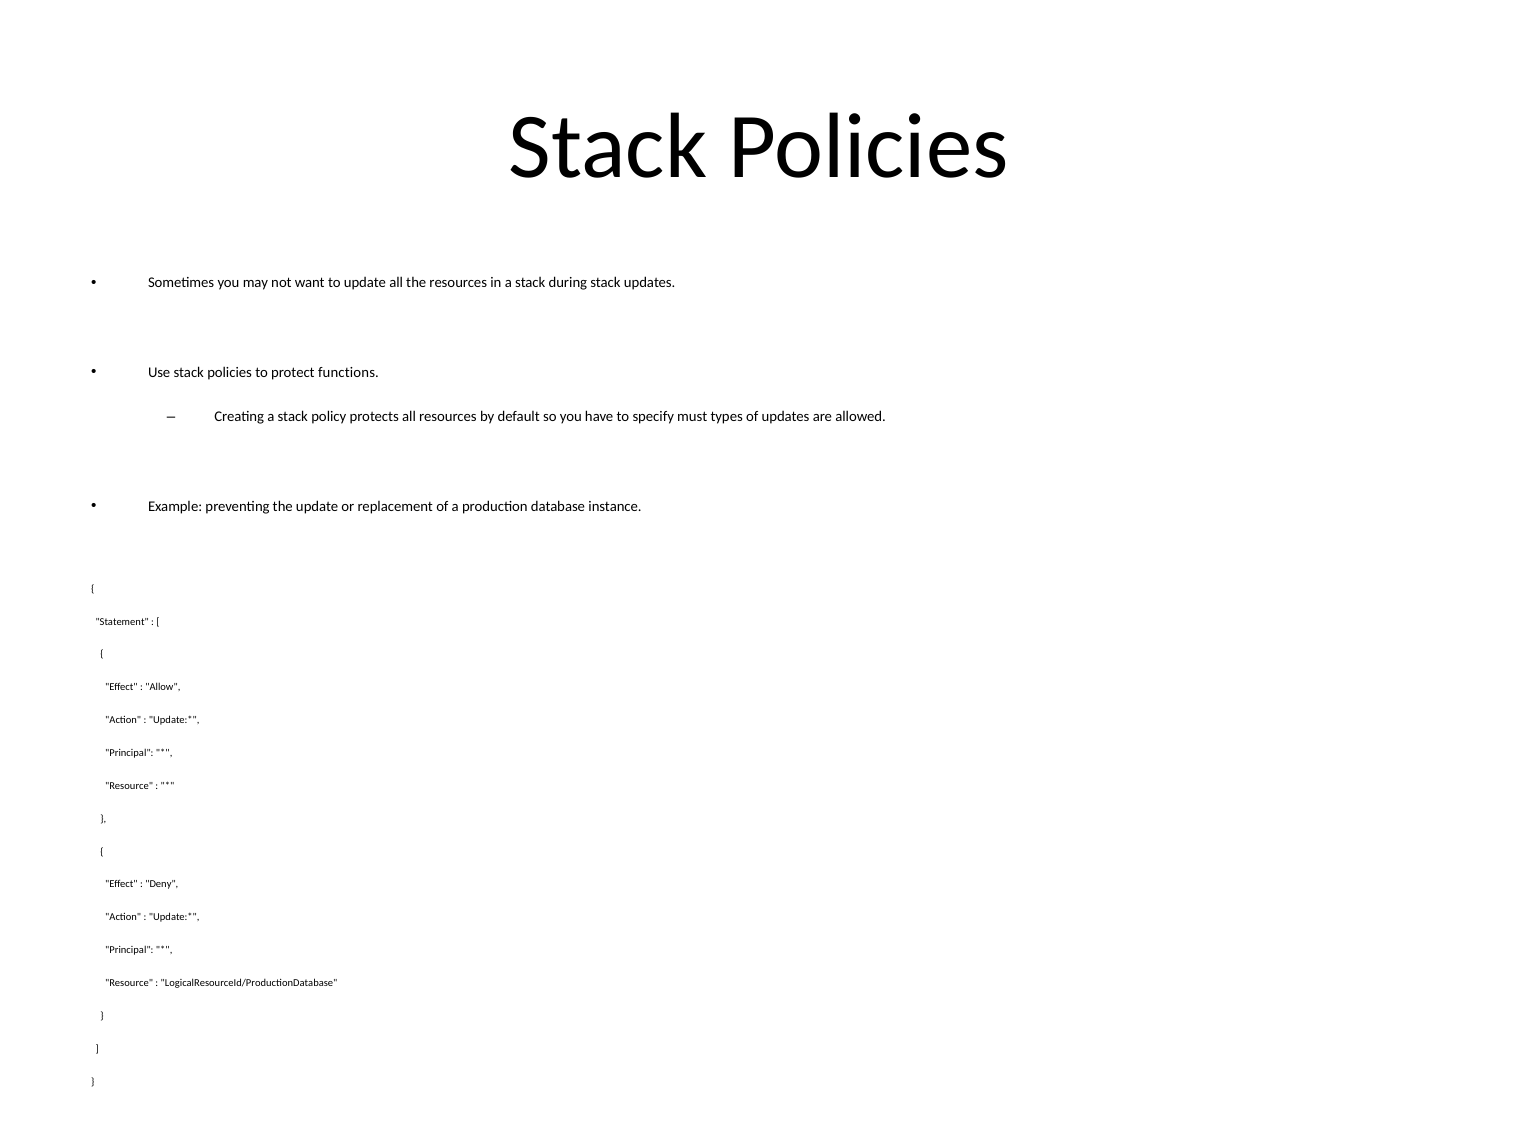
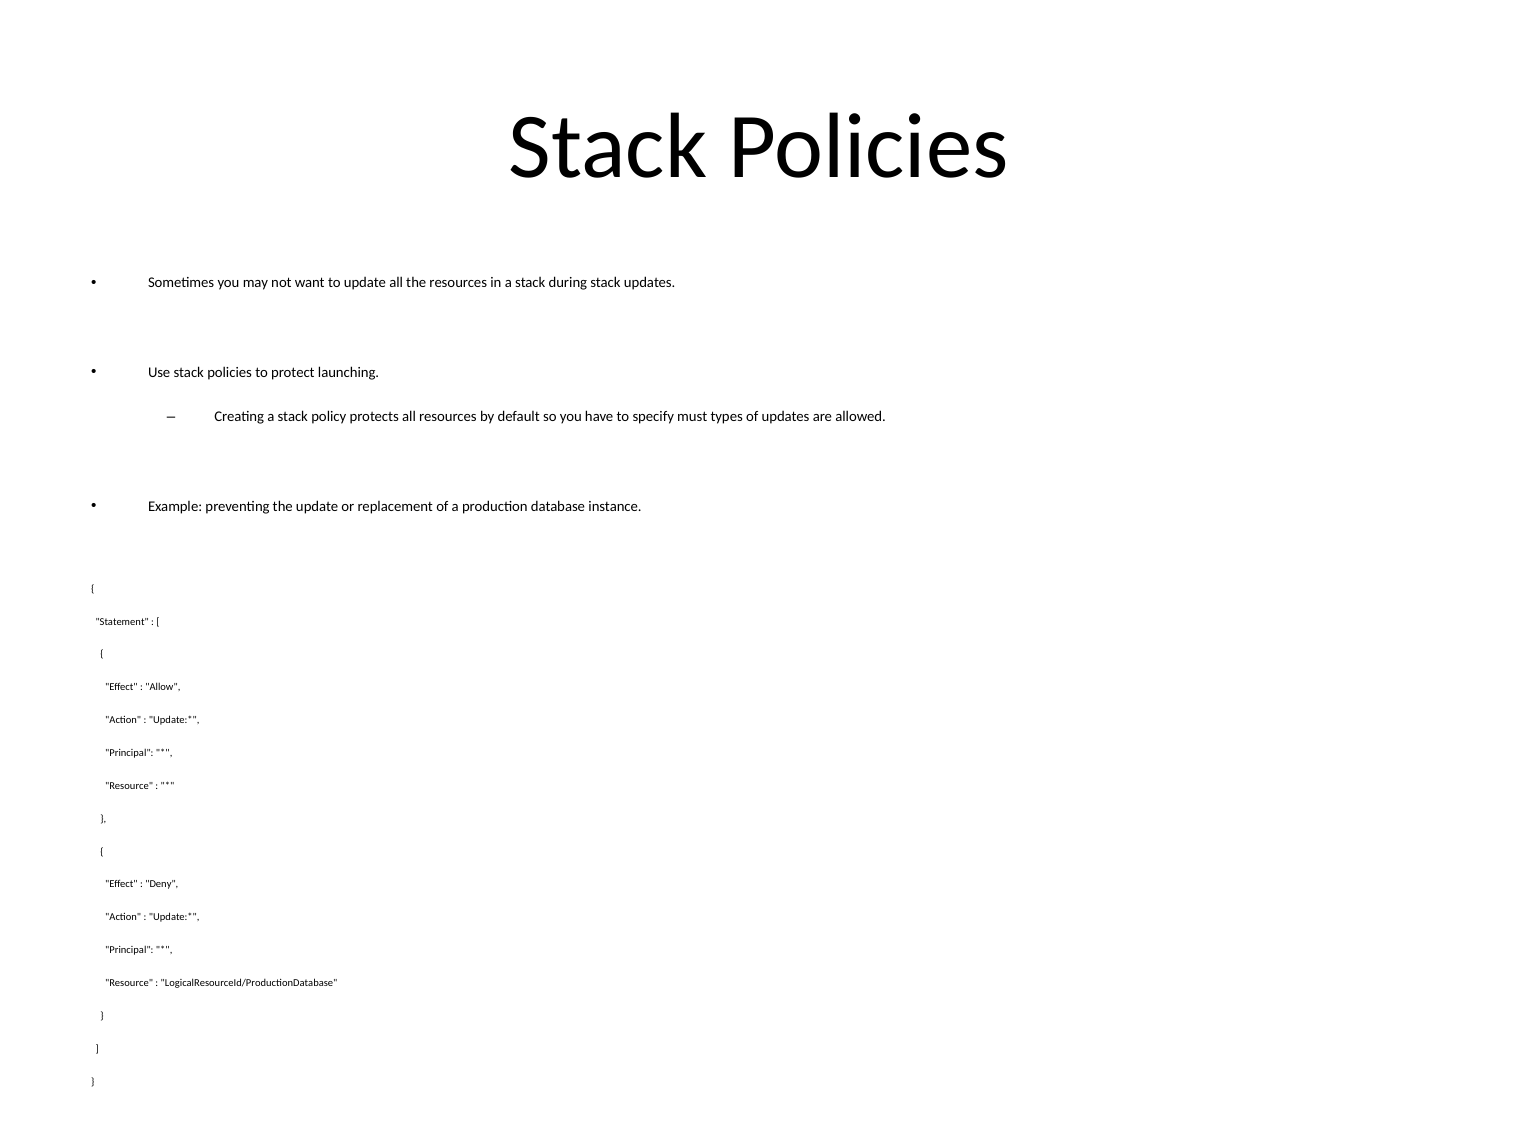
functions: functions -> launching (349, 373)
